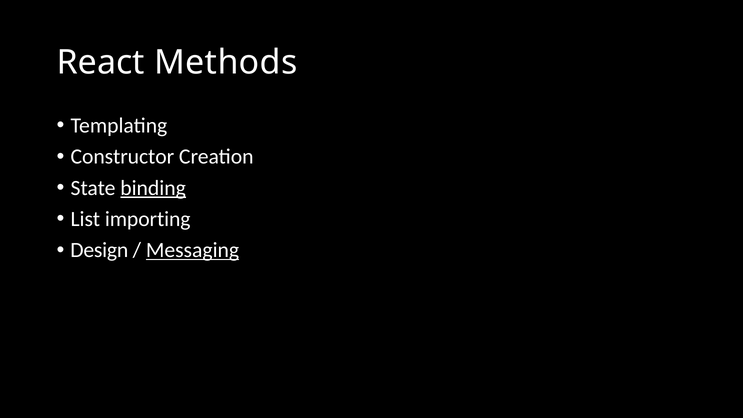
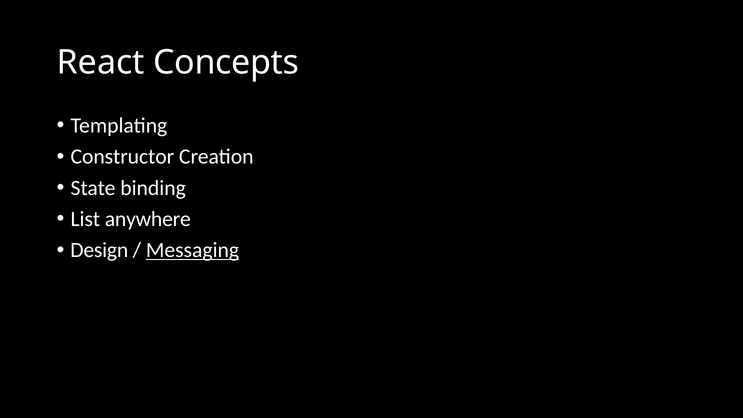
Methods: Methods -> Concepts (226, 62)
binding underline: present -> none (153, 188)
importing: importing -> anywhere (148, 219)
